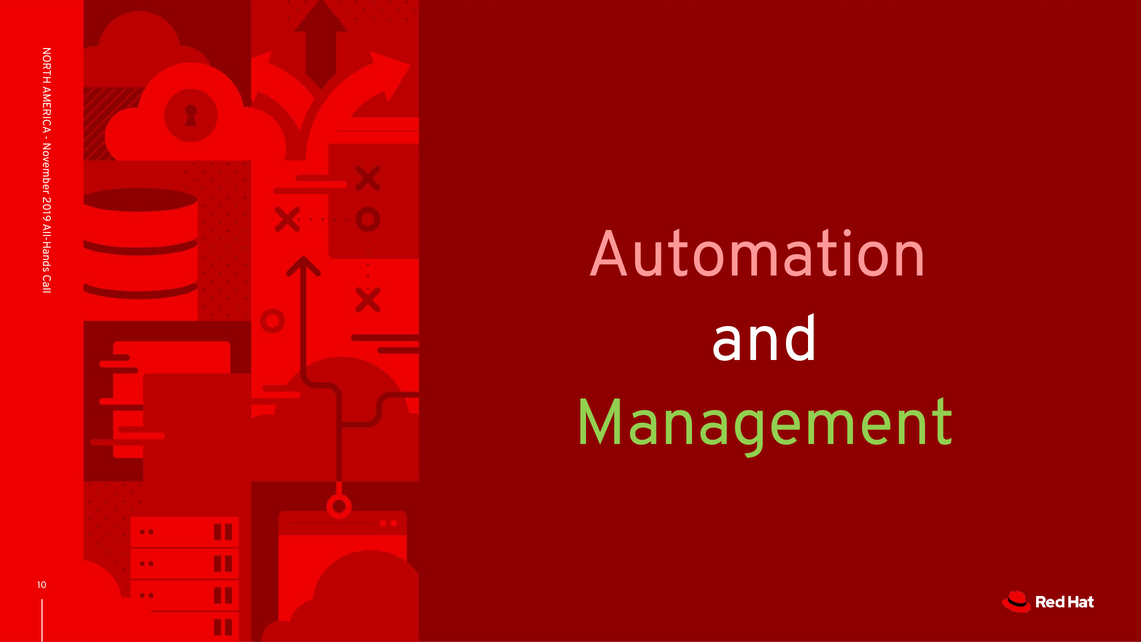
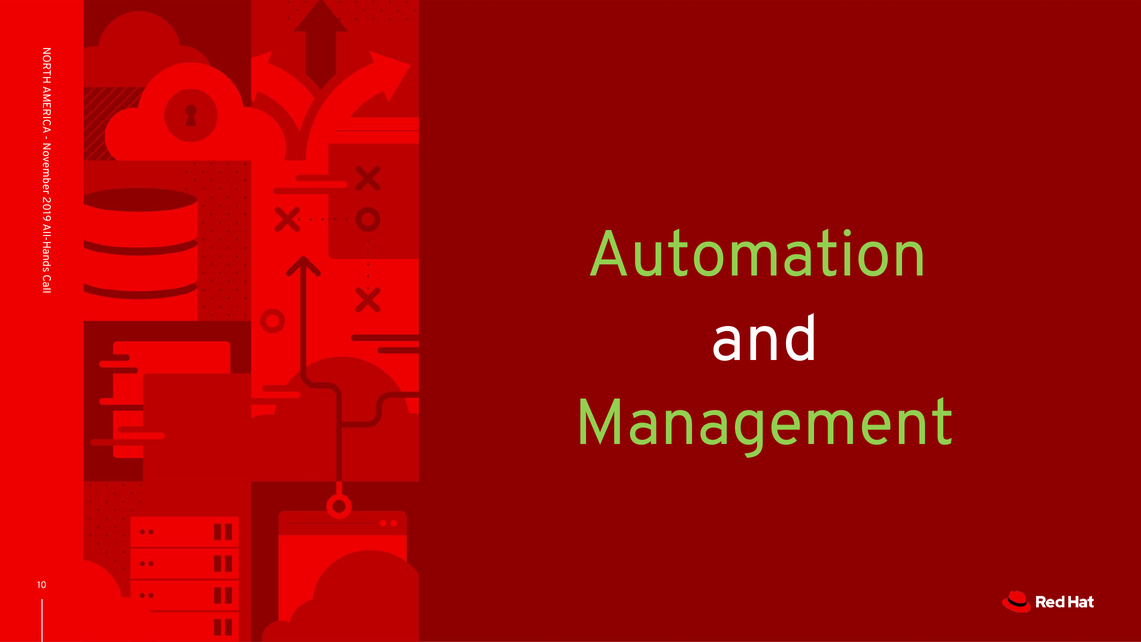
Automation colour: pink -> light green (757, 254)
